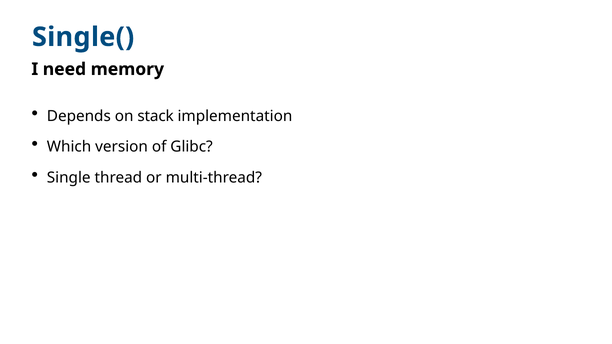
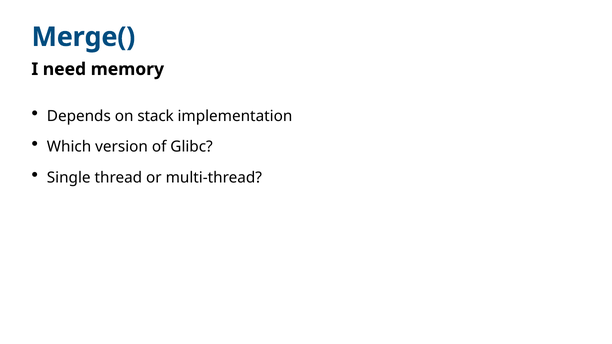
Single(: Single( -> Merge( (83, 37)
